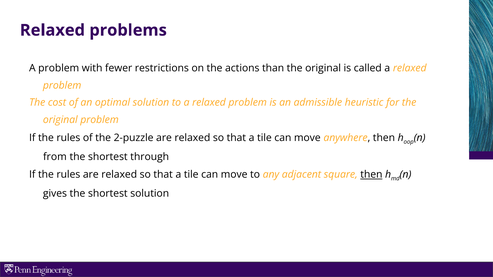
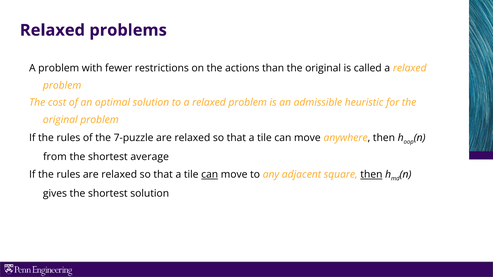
2-puzzle: 2-puzzle -> 7-puzzle (134, 138)
through: through -> average (150, 157)
can underline: none -> present (210, 175)
